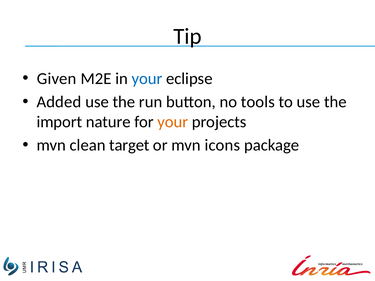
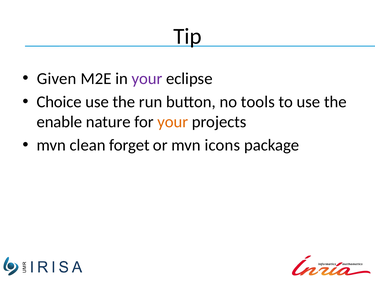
your colour: blue -> purple (147, 79)
Added: Added -> Choice (59, 102)
import: import -> enable (59, 122)
target: target -> forget (129, 145)
